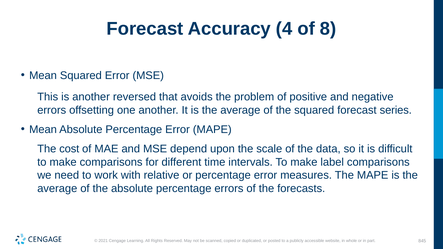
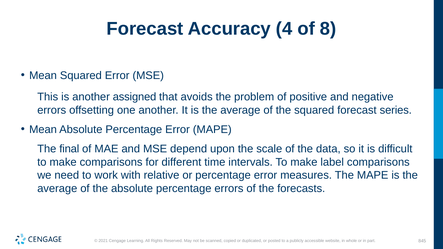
reversed: reversed -> assigned (135, 97)
cost: cost -> final (69, 149)
